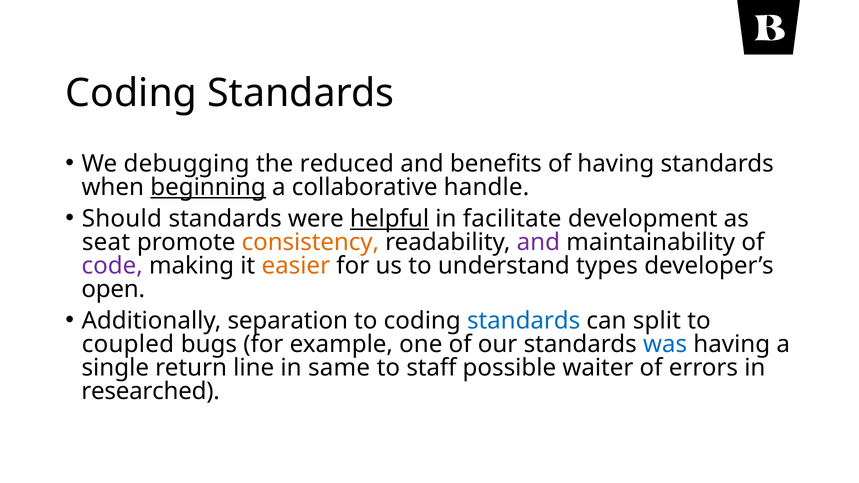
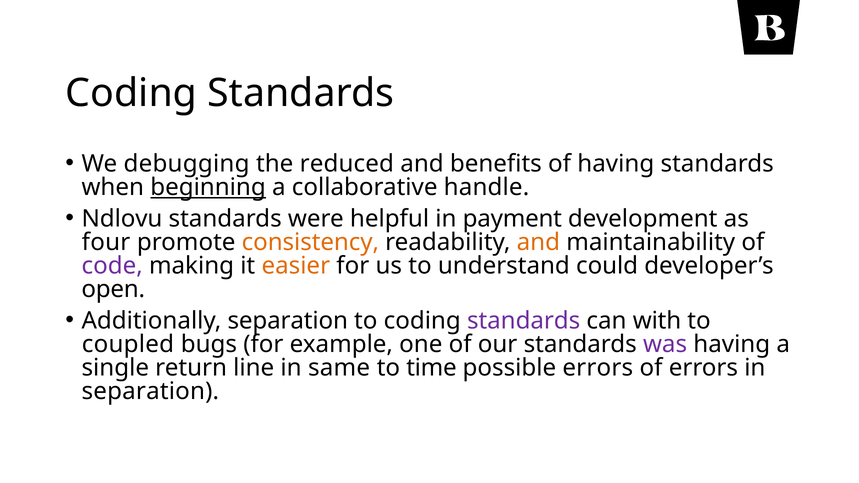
Should: Should -> Ndlovu (122, 219)
helpful underline: present -> none (390, 219)
facilitate: facilitate -> payment (512, 219)
seat: seat -> four (106, 242)
and colour: purple -> orange (538, 242)
types: types -> could (607, 266)
standards colour: blue -> purple (524, 321)
split: split -> with (657, 321)
was colour: blue -> purple (665, 344)
staff: staff -> time (431, 368)
possible waiter: waiter -> errors (598, 368)
researched: researched -> separation (150, 391)
